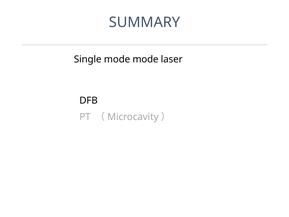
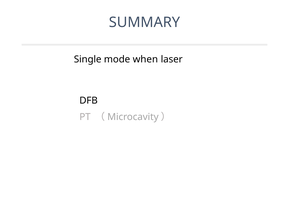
mode mode: mode -> when (145, 59)
